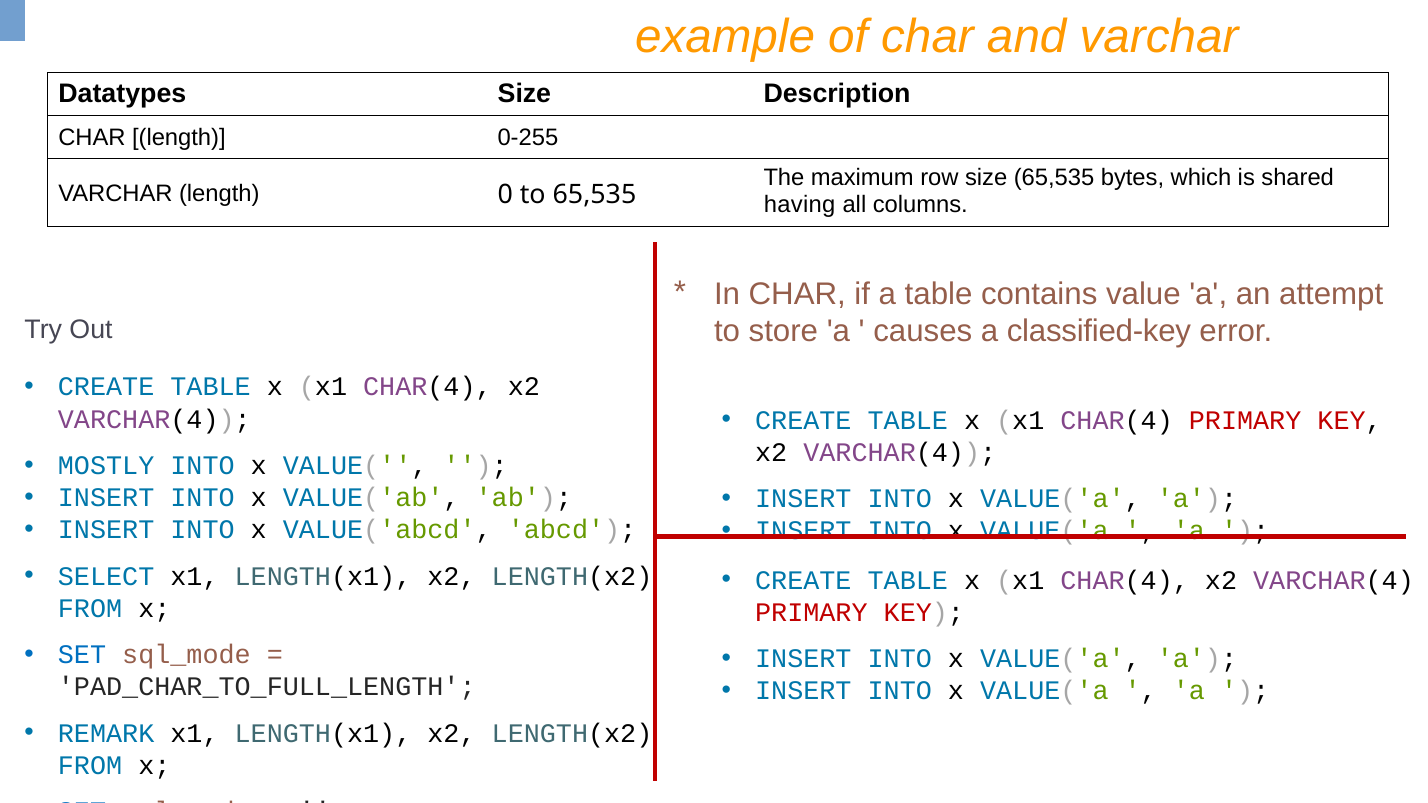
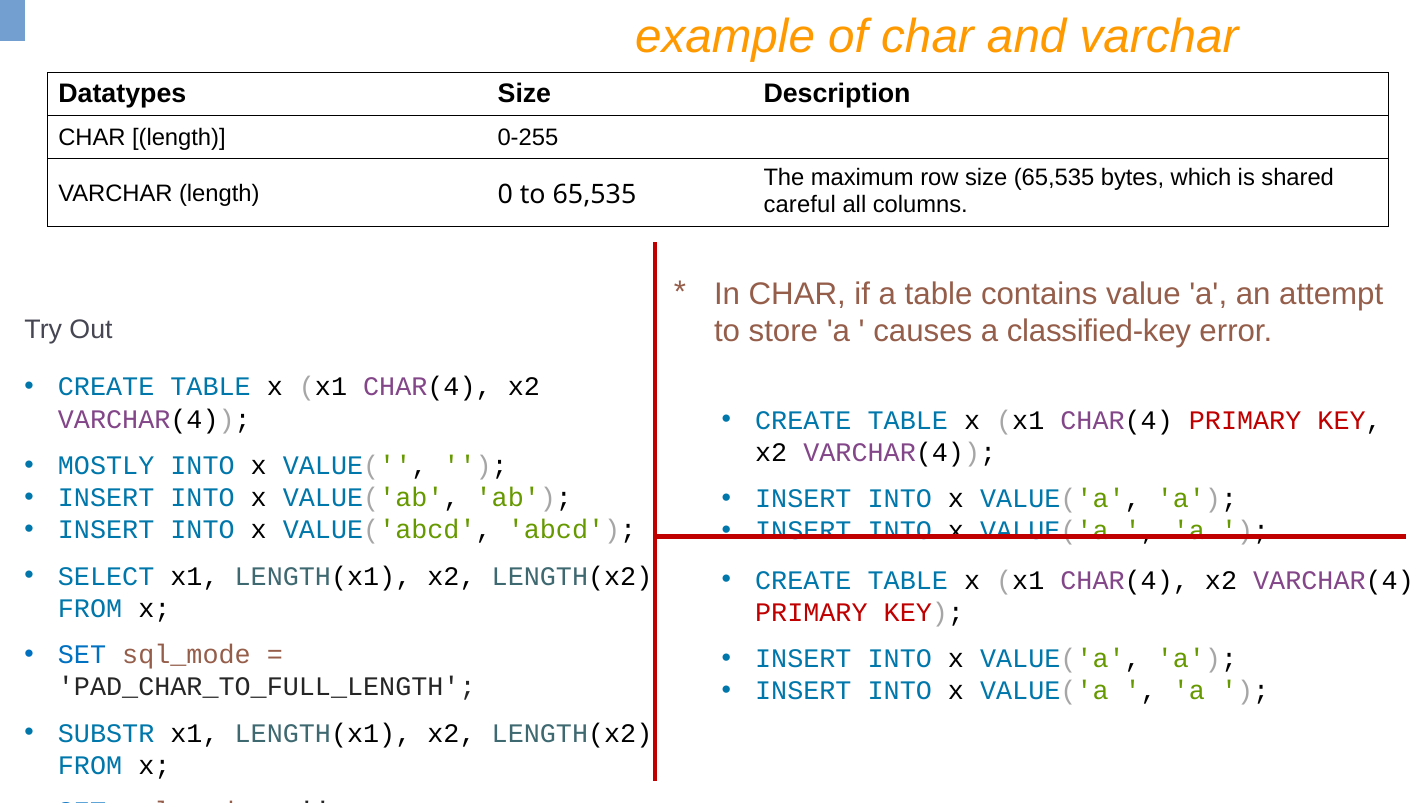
having: having -> careful (800, 204)
REMARK: REMARK -> SUBSTR (106, 733)
